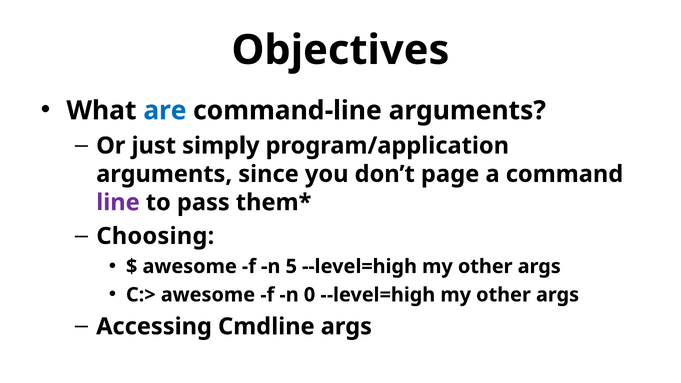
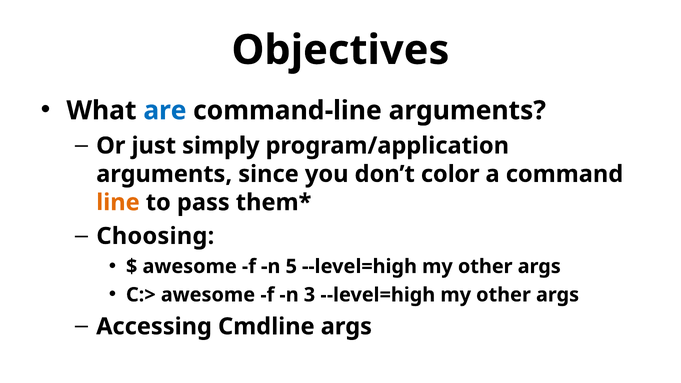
page: page -> color (450, 174)
line colour: purple -> orange (118, 202)
0: 0 -> 3 (309, 295)
